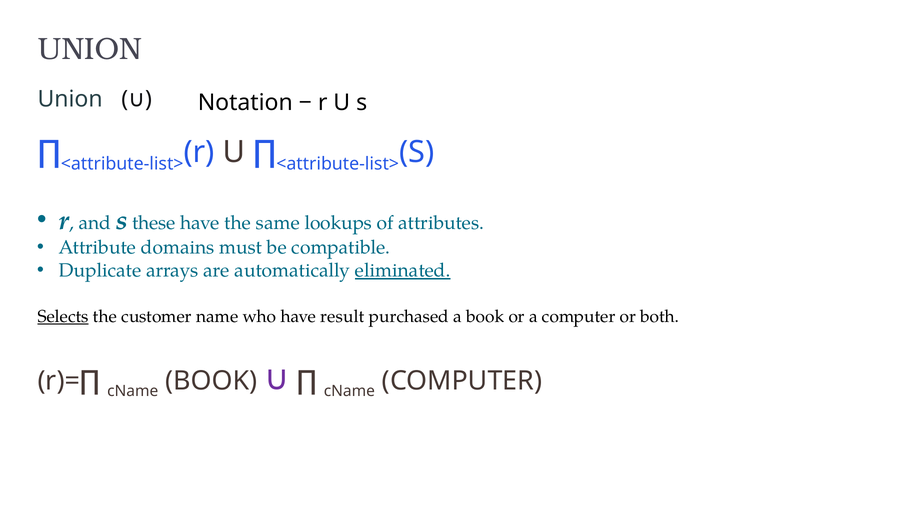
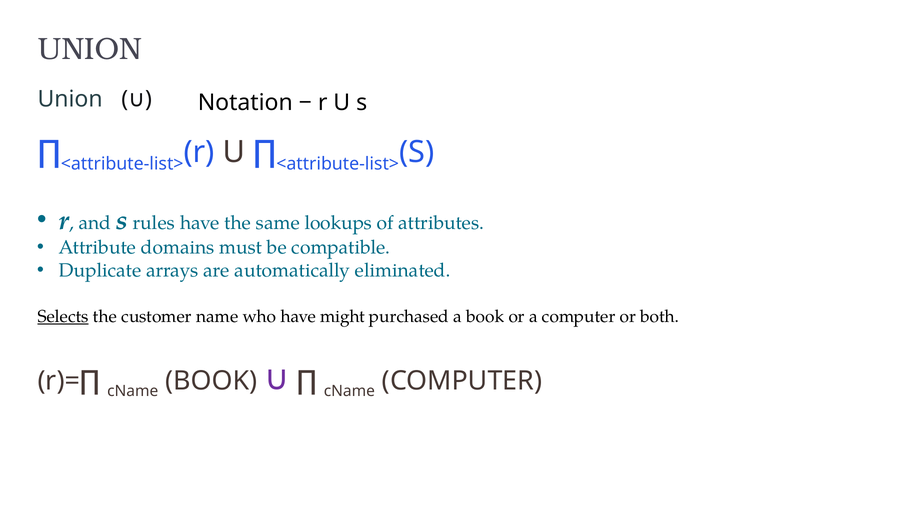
these: these -> rules (154, 223)
eliminated underline: present -> none (403, 270)
result: result -> might (343, 317)
